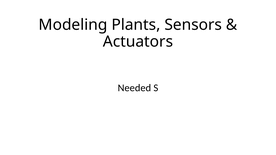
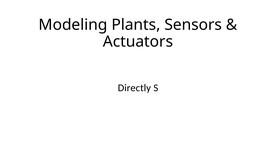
Needed: Needed -> Directly (134, 88)
